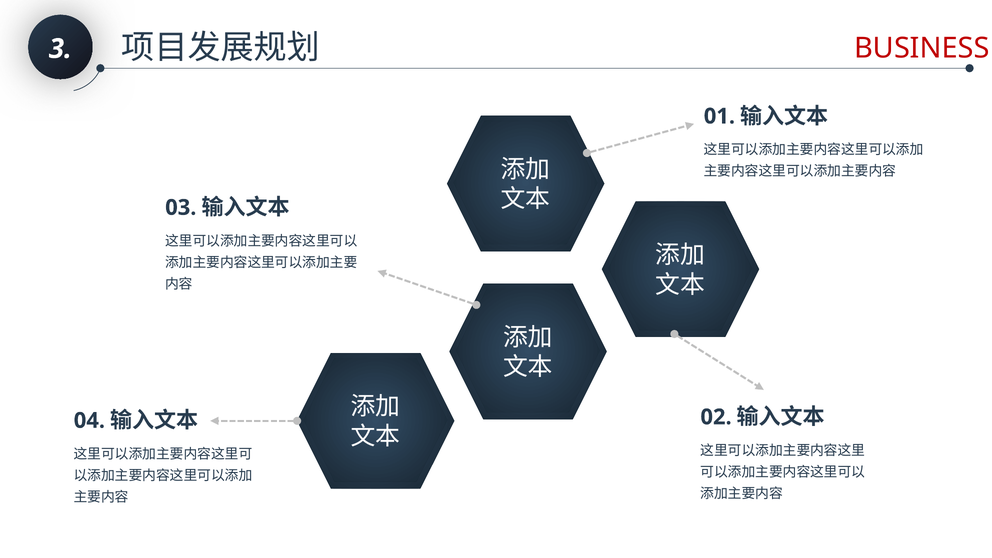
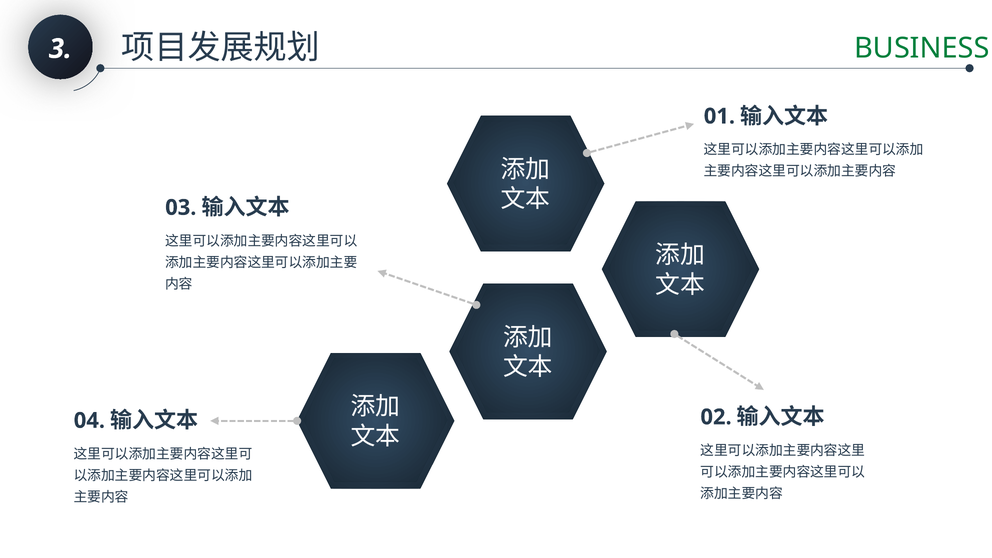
BUSINESS colour: red -> green (922, 48)
